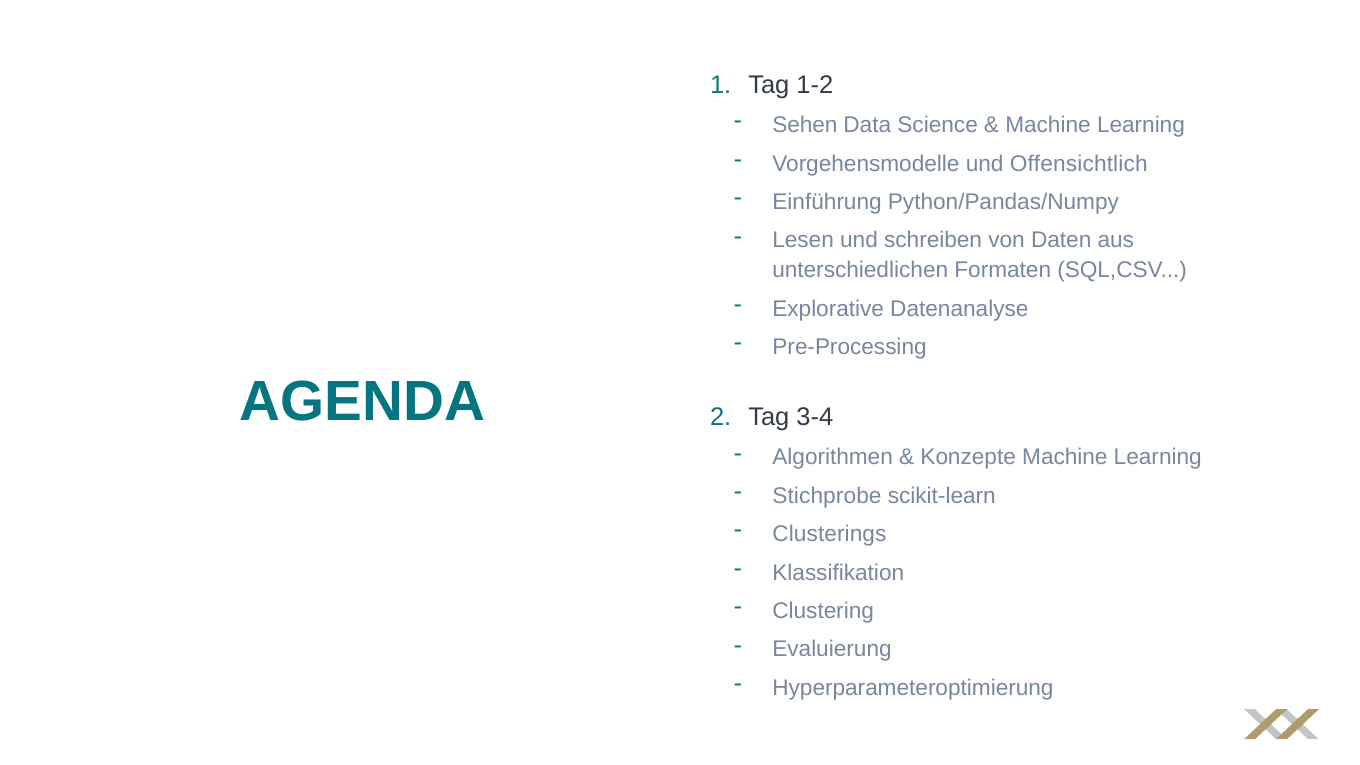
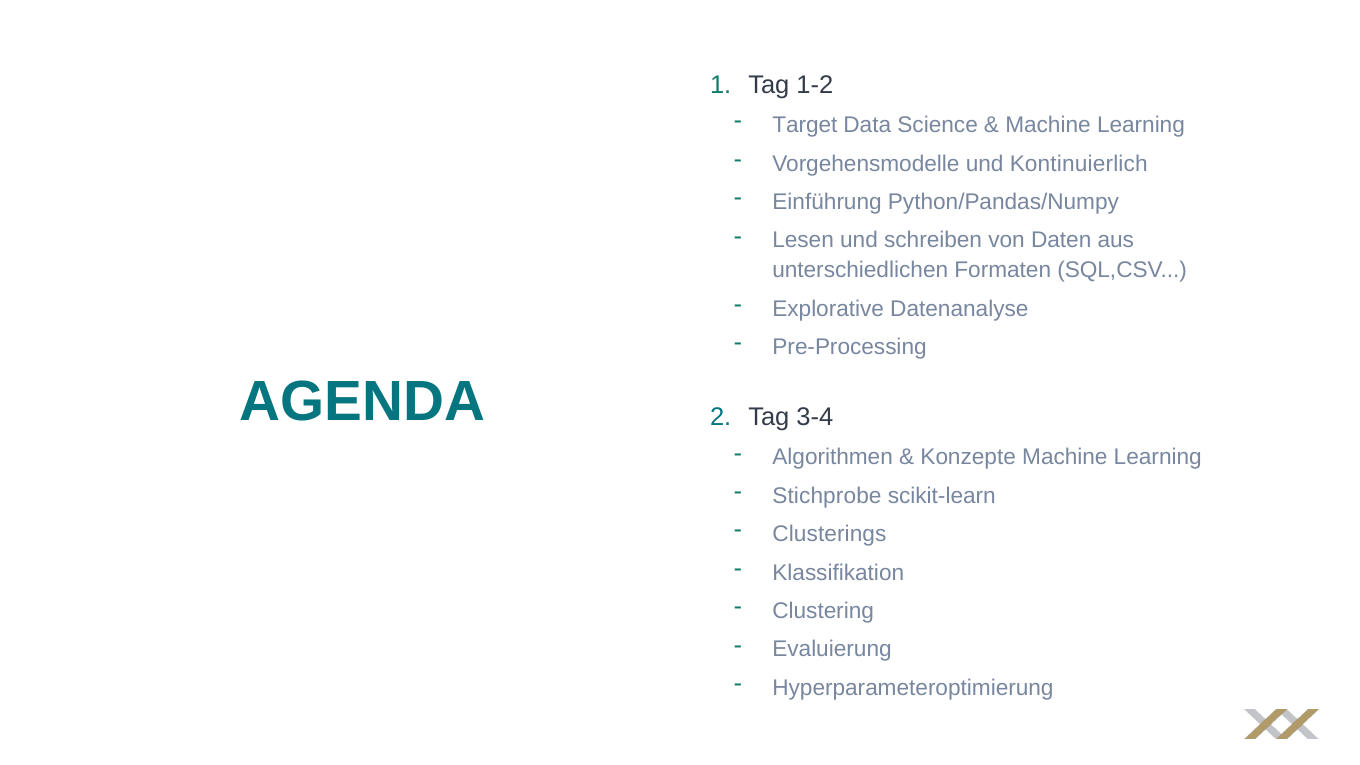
Sehen: Sehen -> Target (805, 125)
Offensichtlich: Offensichtlich -> Kontinuierlich (1079, 164)
